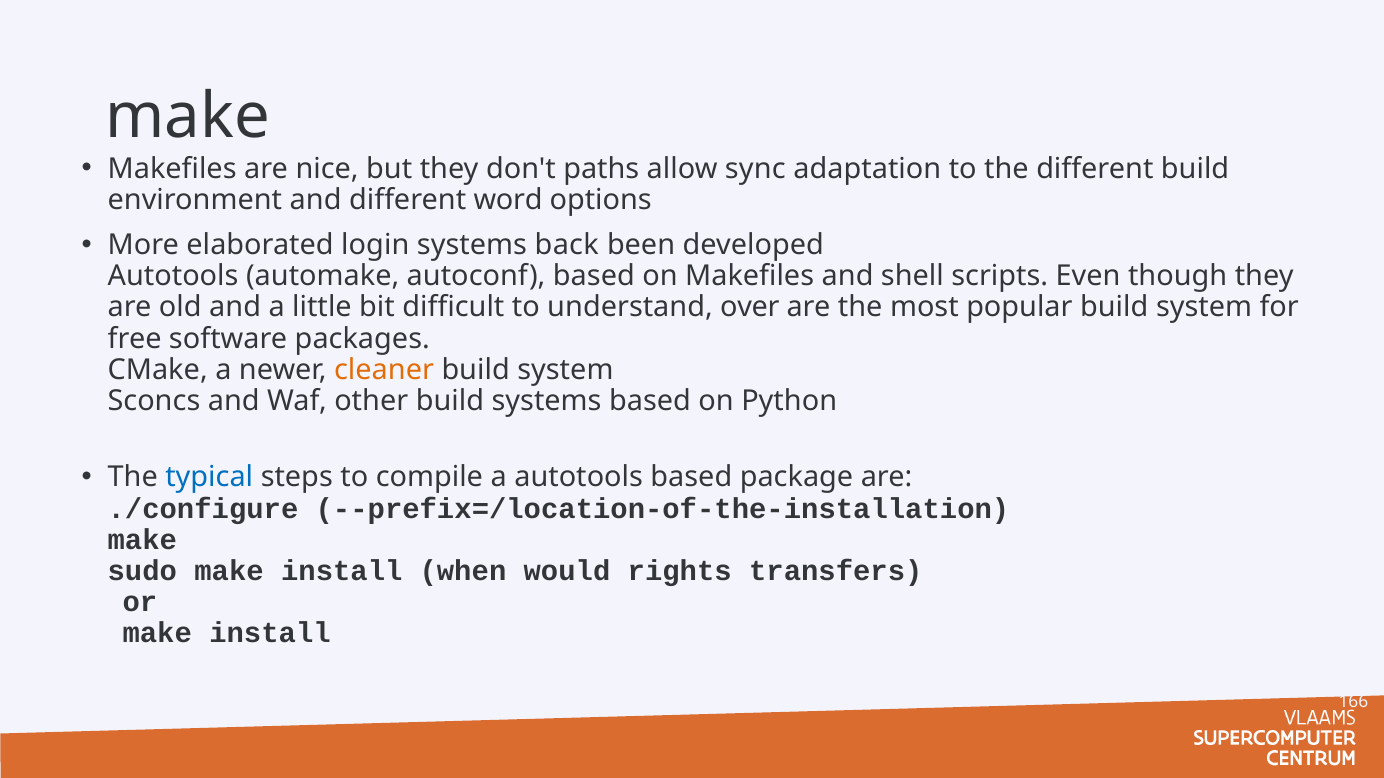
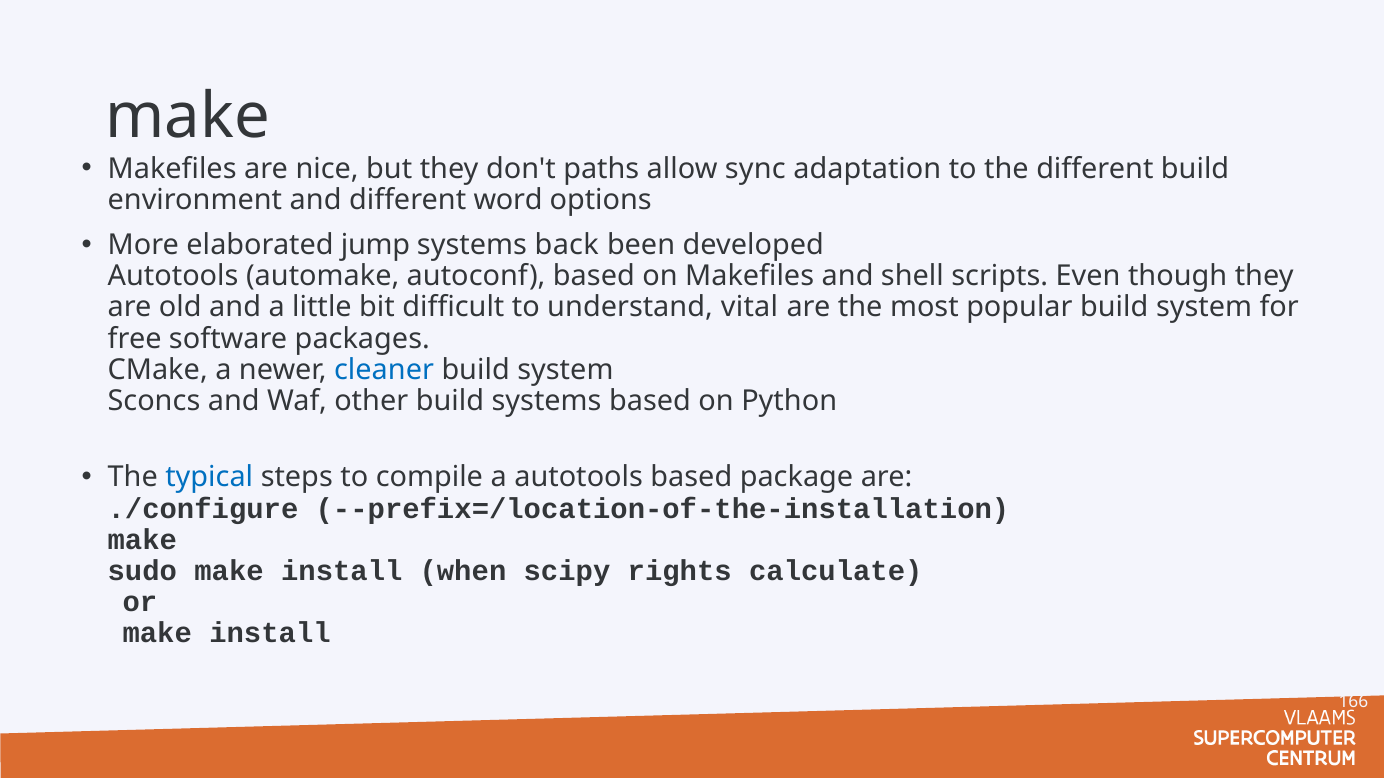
login: login -> jump (375, 245)
over: over -> vital (750, 308)
cleaner colour: orange -> blue (384, 370)
would: would -> scipy (567, 571)
transfers: transfers -> calculate (836, 571)
